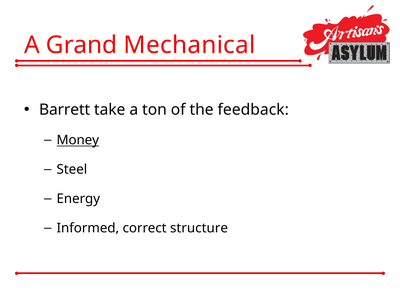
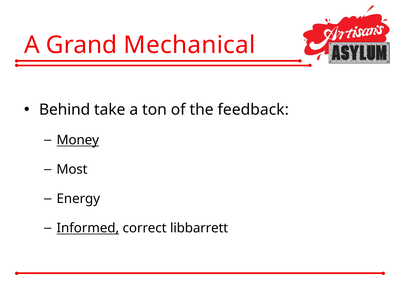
Barrett: Barrett -> Behind (65, 110)
Steel: Steel -> Most (72, 170)
Informed underline: none -> present (88, 228)
structure: structure -> libbarrett (199, 228)
